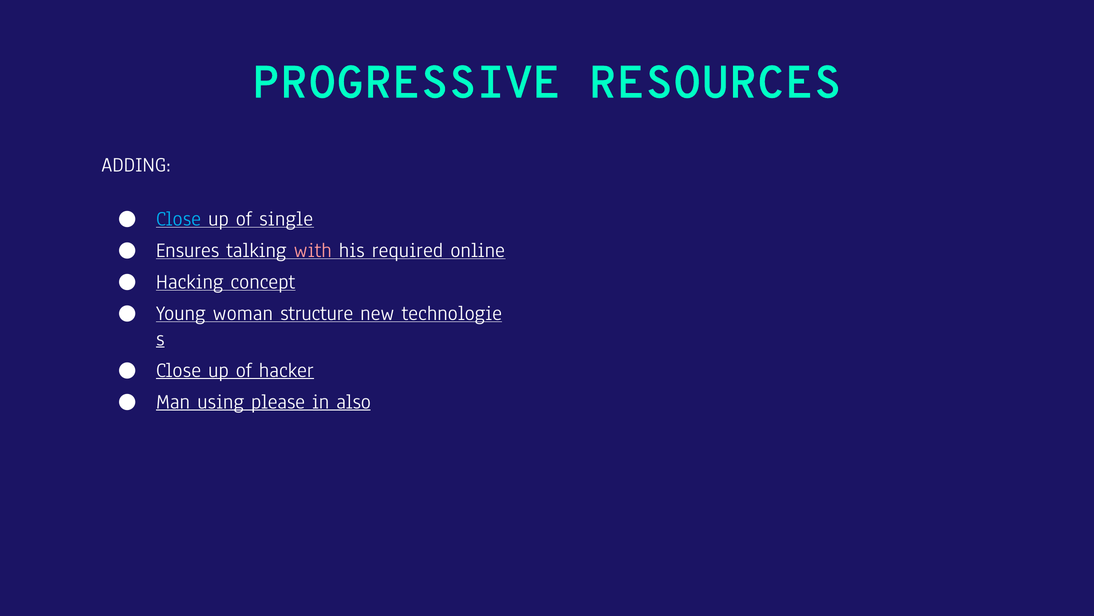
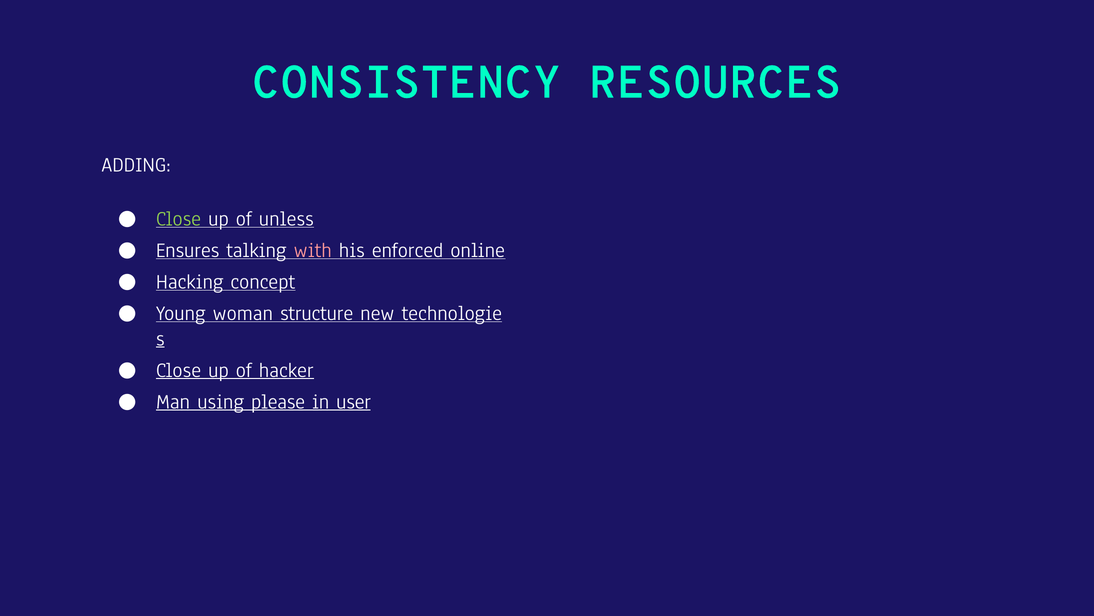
PROGRESSIVE: PROGRESSIVE -> CONSISTENCY (407, 83)
Close colour: light blue -> light green (179, 219)
single: single -> unless (286, 219)
required: required -> enforced (408, 250)
also: also -> user (354, 401)
